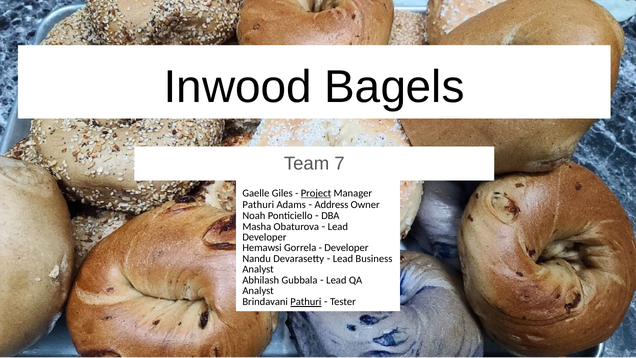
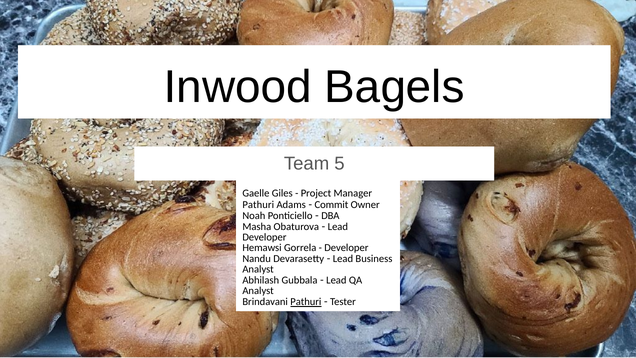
7: 7 -> 5 (340, 163)
Project underline: present -> none (316, 193)
Address: Address -> Commit (331, 204)
